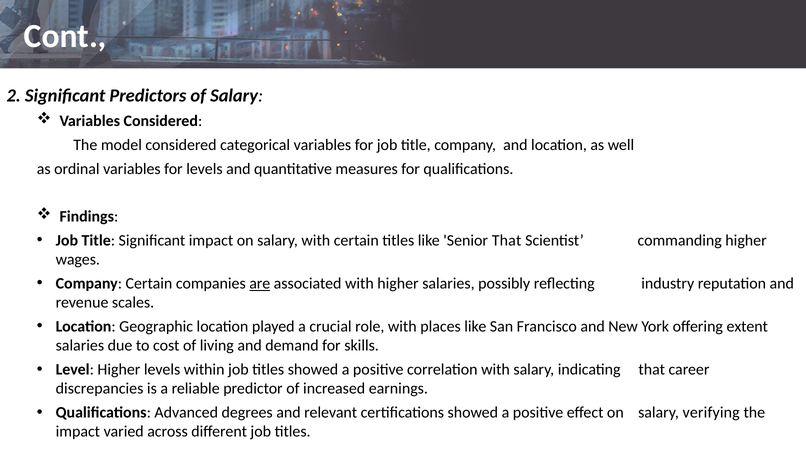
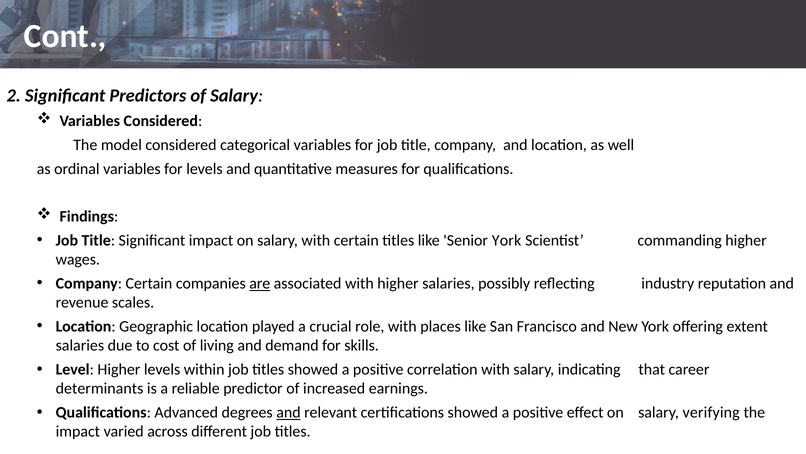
Senior That: That -> York (507, 240)
discrepancies: discrepancies -> determinants (100, 388)
and underline: none -> present (288, 412)
